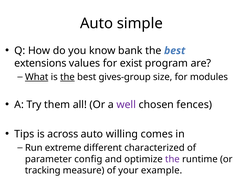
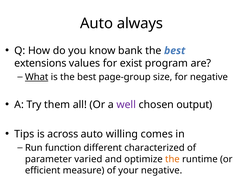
simple: simple -> always (140, 24)
the underline: present -> none (67, 77)
gives-group: gives-group -> page-group (125, 77)
for modules: modules -> negative (209, 77)
fences: fences -> output (194, 105)
extreme: extreme -> function (63, 148)
config: config -> varied (88, 159)
the colour: purple -> orange (172, 159)
tracking: tracking -> efficient (43, 171)
your example: example -> negative (162, 171)
